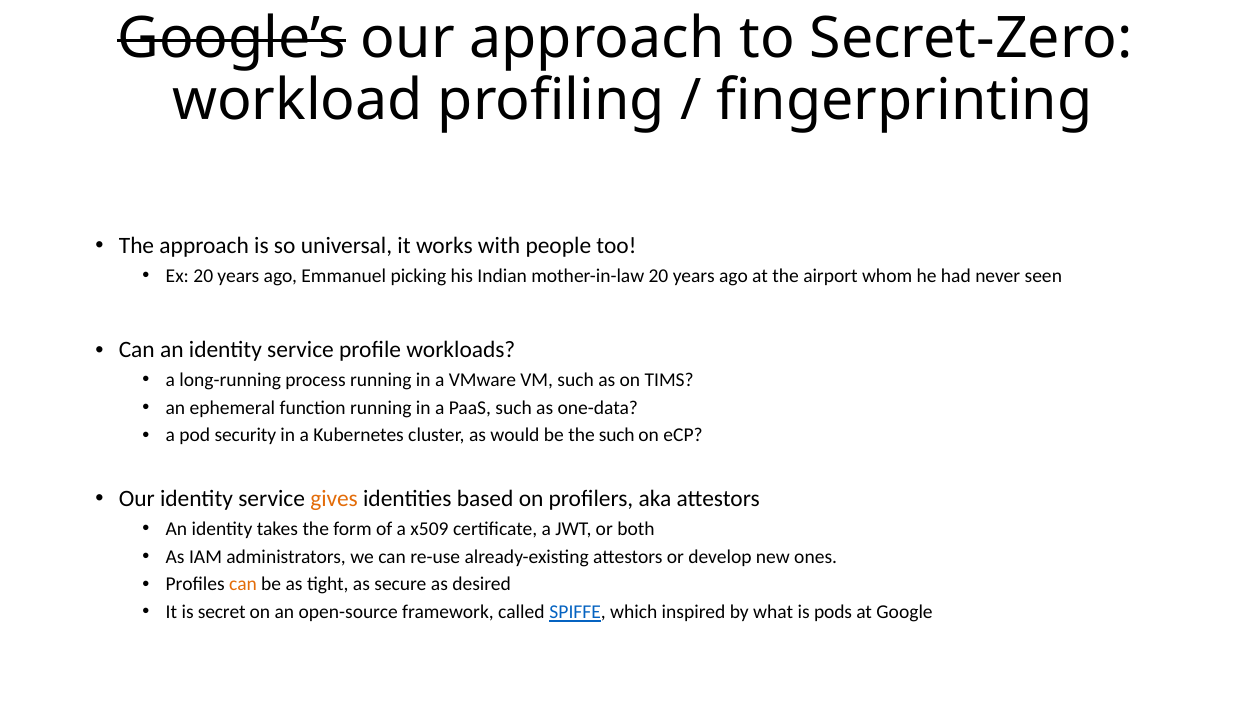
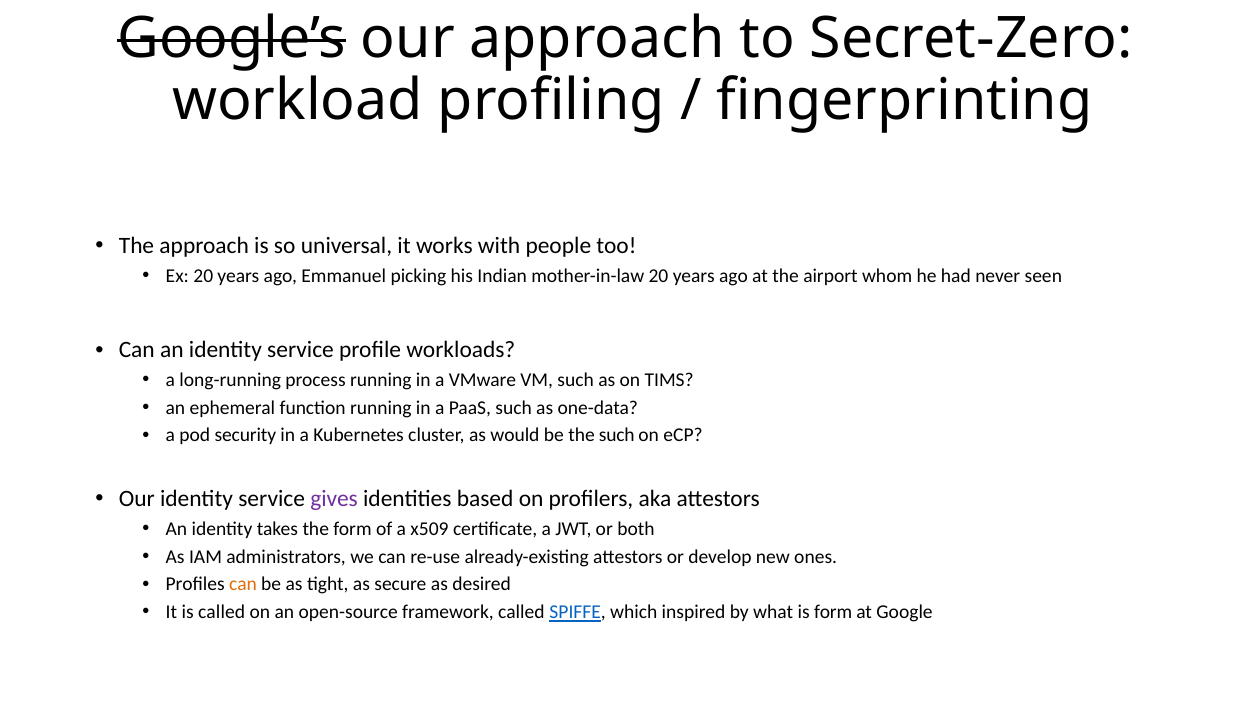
gives colour: orange -> purple (334, 499)
is secret: secret -> called (222, 612)
is pods: pods -> form (833, 612)
